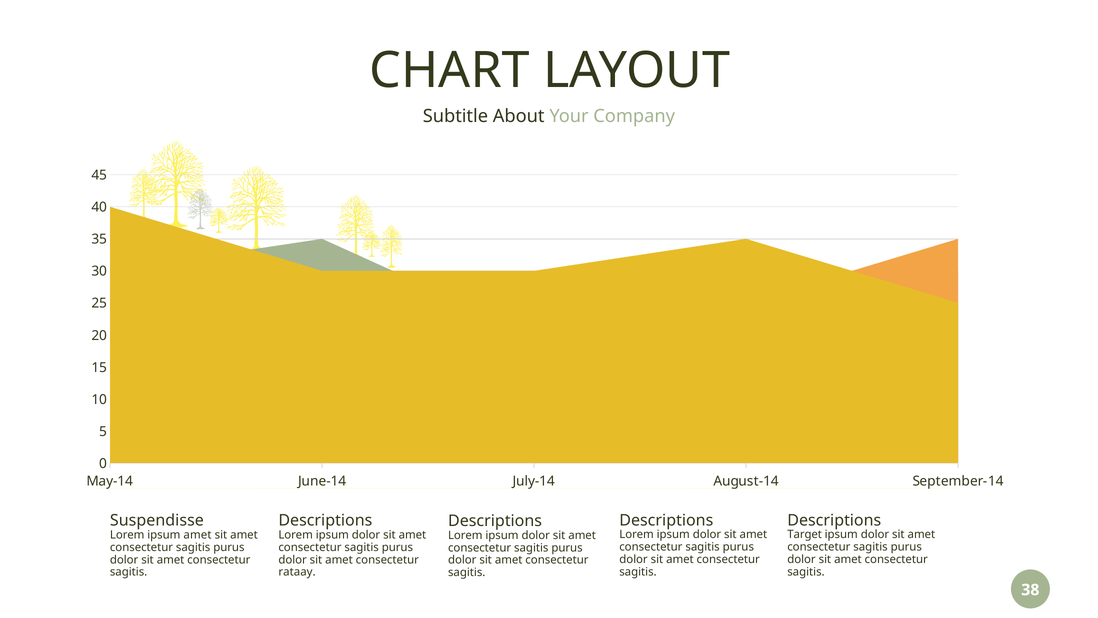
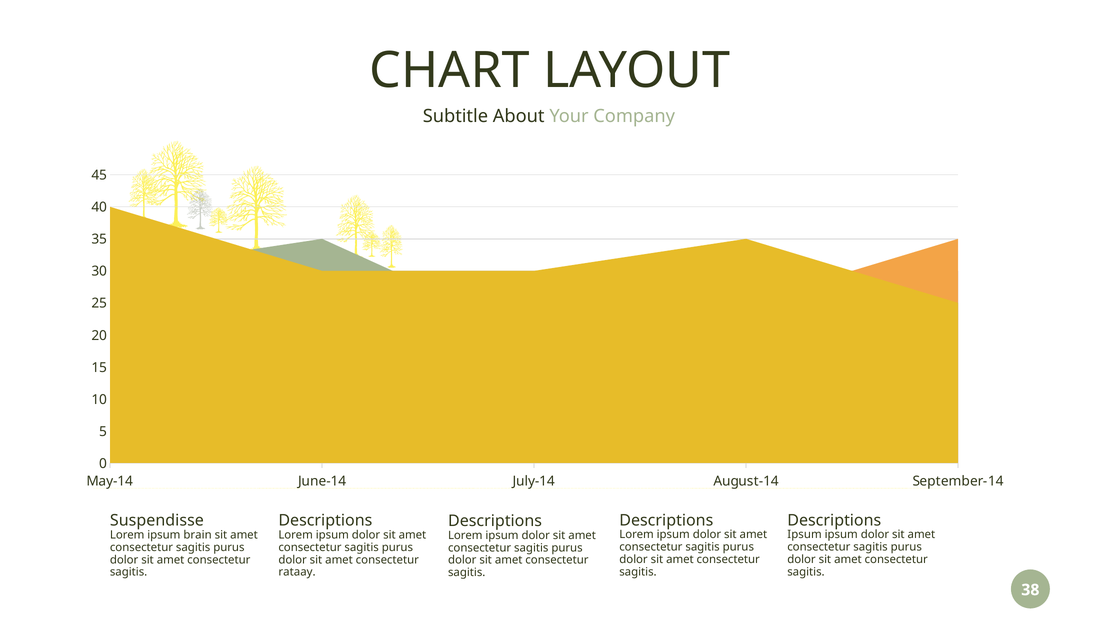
Target: Target -> Ipsum (805, 534)
ipsum amet: amet -> brain (198, 535)
